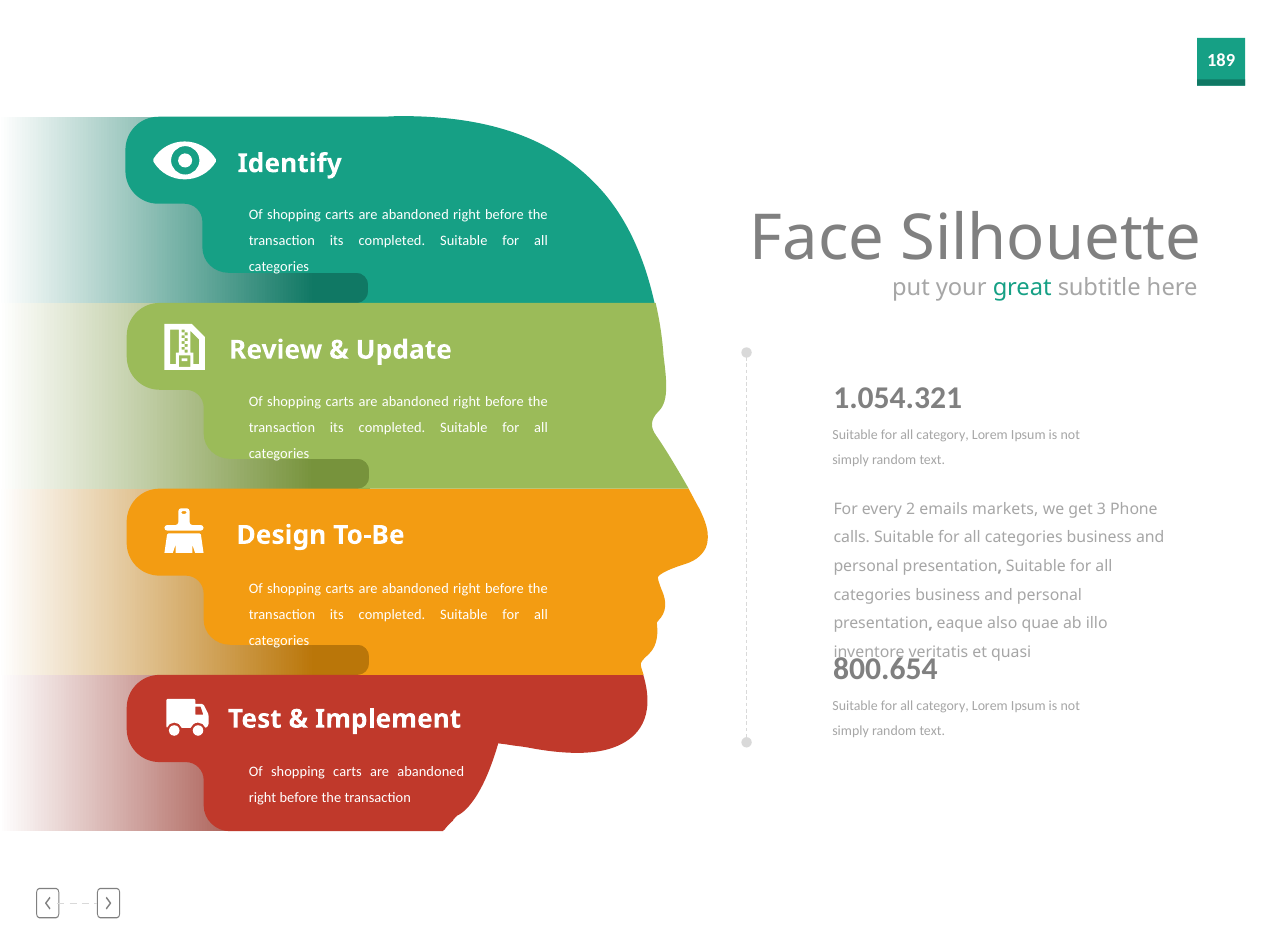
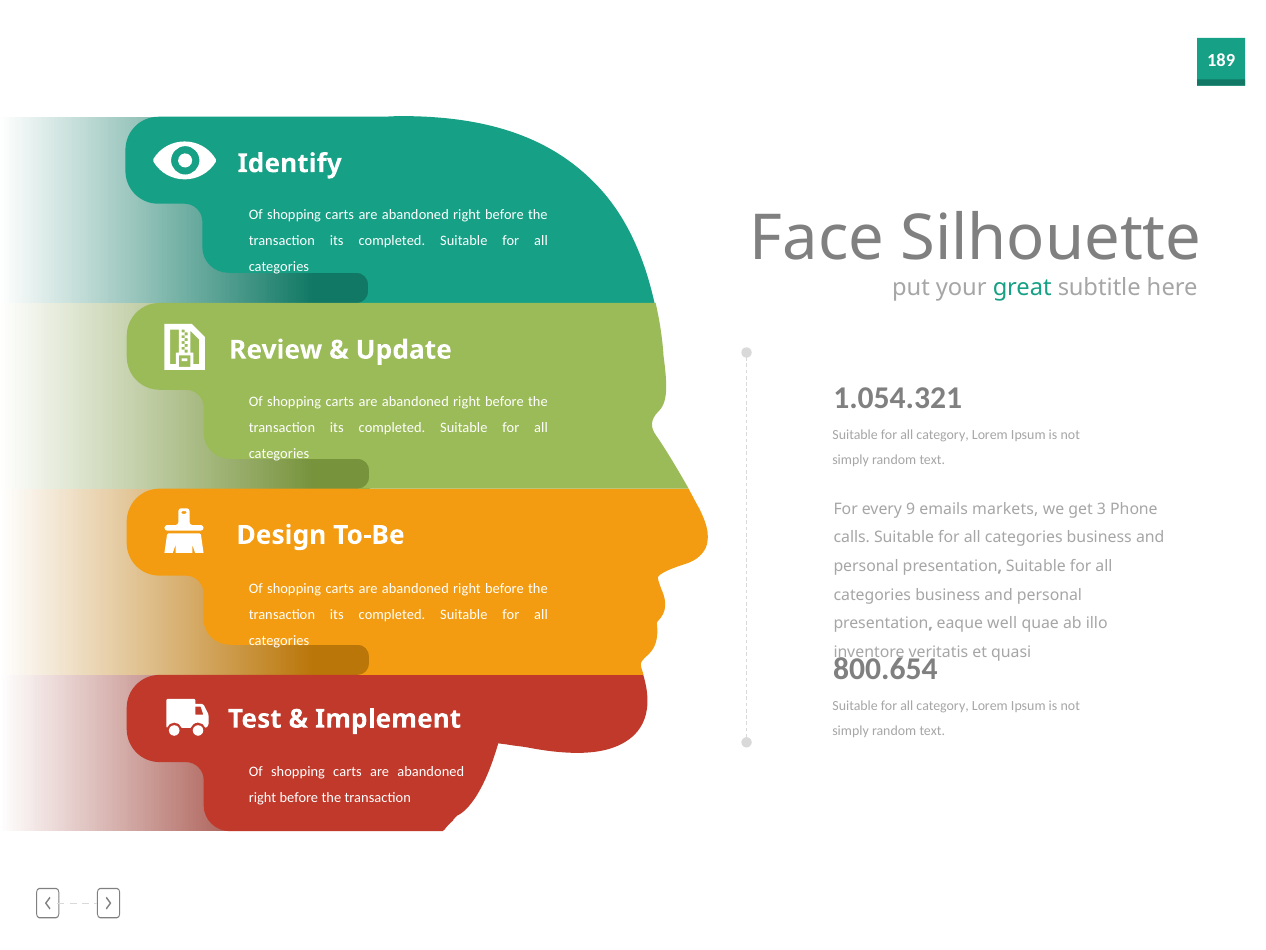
2: 2 -> 9 (911, 509)
also: also -> well (1002, 623)
